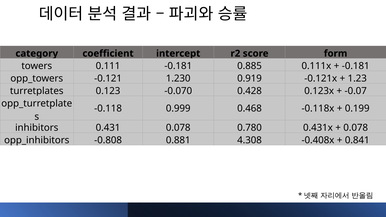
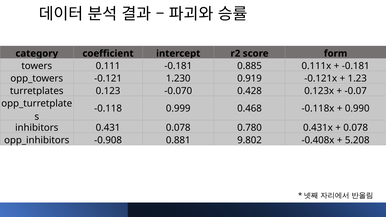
0.199: 0.199 -> 0.990 (357, 109)
-0.808: -0.808 -> -0.908 (108, 140)
4.308: 4.308 -> 9.802 (250, 140)
0.841: 0.841 -> 5.208 (357, 140)
